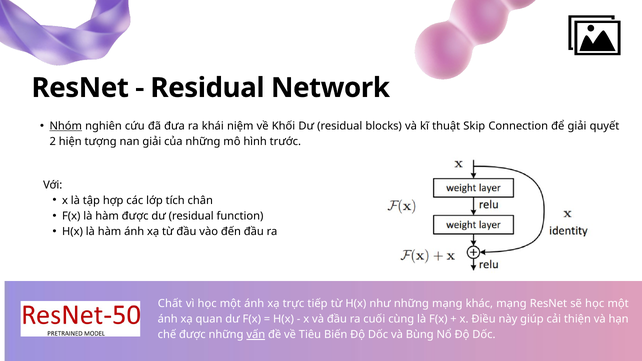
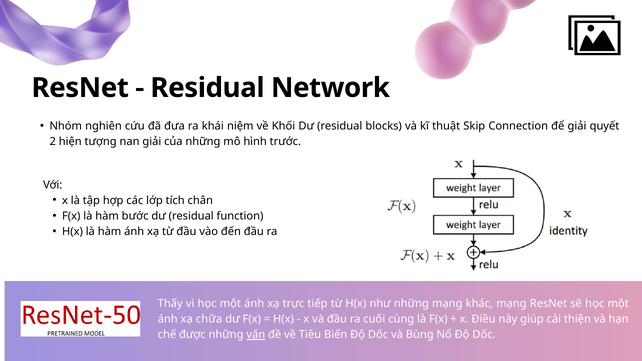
Nhóm underline: present -> none (66, 126)
hàm được: được -> bước (135, 216)
Chất: Chất -> Thấy (170, 304)
quan: quan -> chữa (209, 319)
